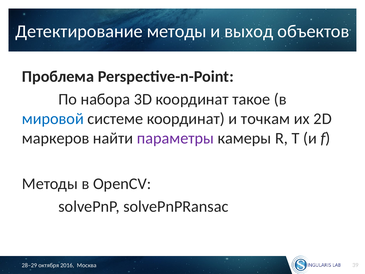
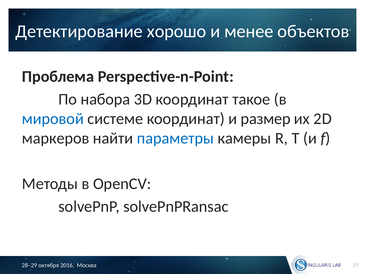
Детектирование методы: методы -> хорошо (177, 31)
выход: выход -> менее (249, 31)
точкам: точкам -> размер (266, 119)
параметры colour: purple -> blue (175, 138)
